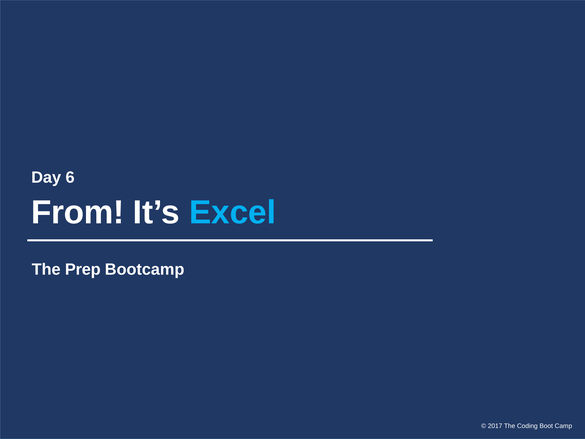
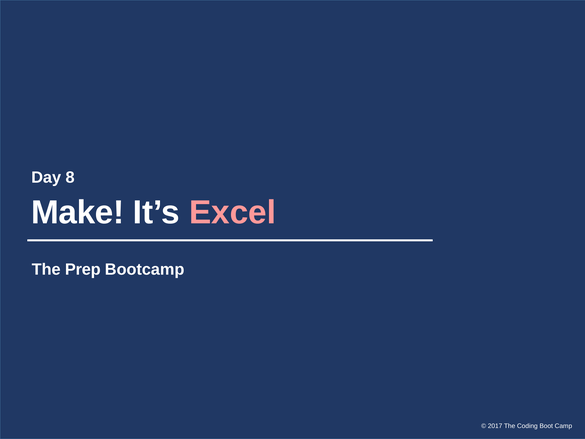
6: 6 -> 8 (70, 177)
From: From -> Make (78, 212)
Excel colour: light blue -> pink (233, 212)
